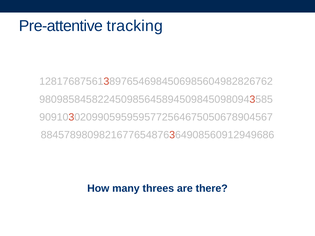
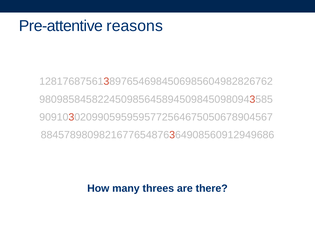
tracking: tracking -> reasons (135, 26)
